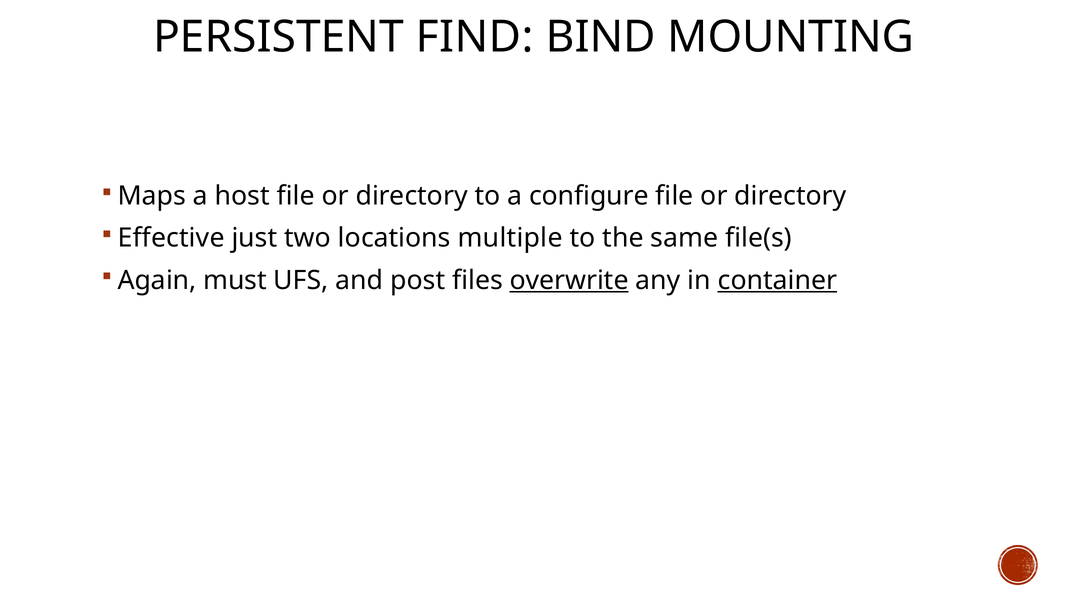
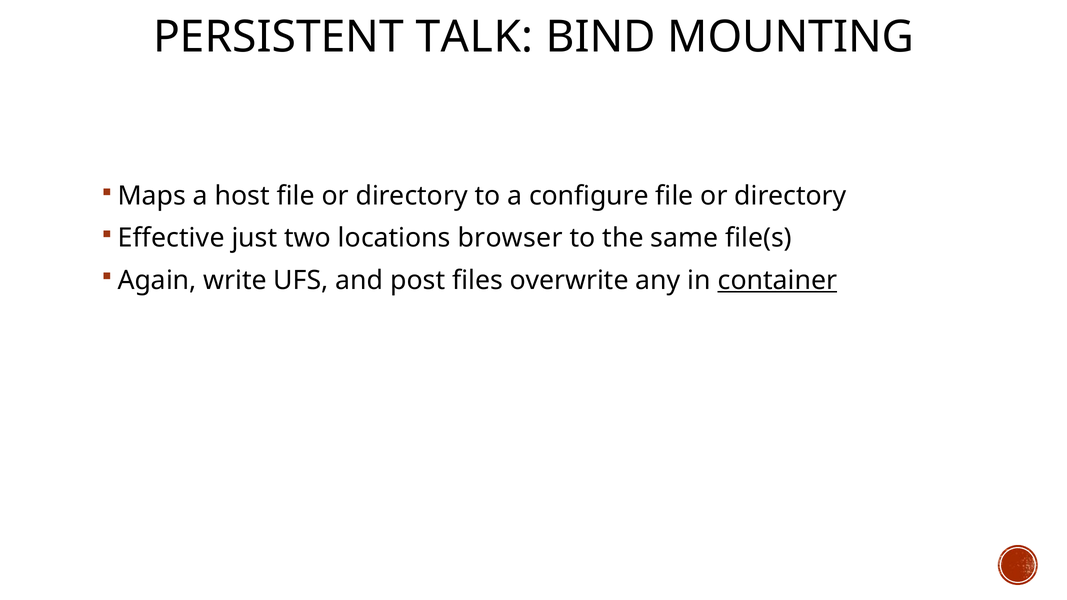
FIND: FIND -> TALK (475, 37)
multiple: multiple -> browser (510, 238)
must: must -> write (235, 280)
overwrite underline: present -> none (569, 280)
